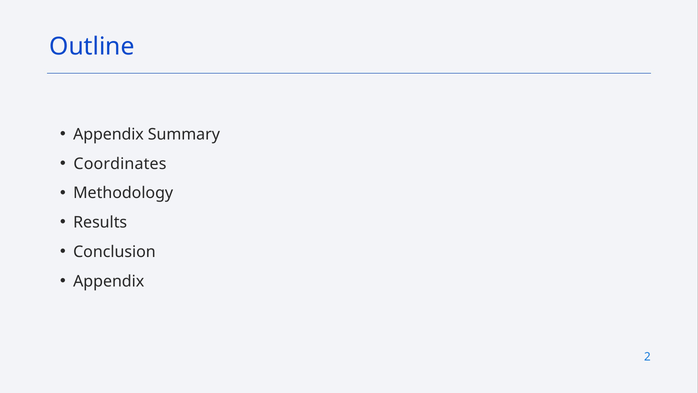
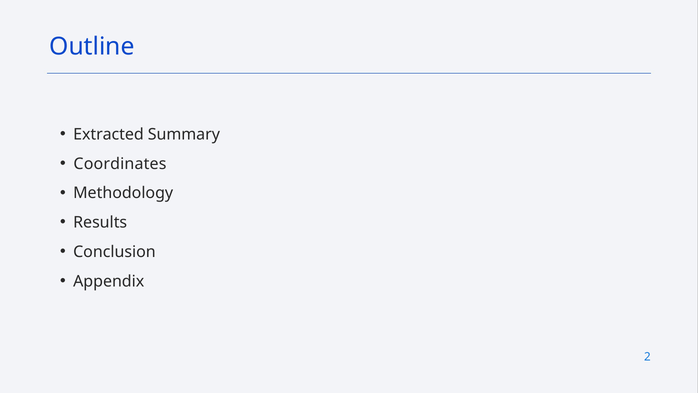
Appendix: Appendix -> Extracted (108, 134)
